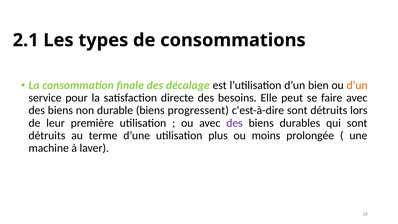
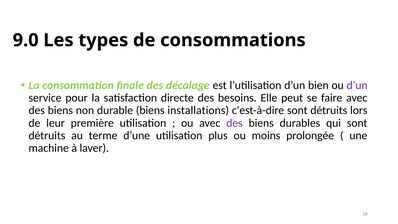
2.1: 2.1 -> 9.0 (26, 40)
d’un colour: orange -> purple (357, 85)
progressent: progressent -> installations (198, 110)
